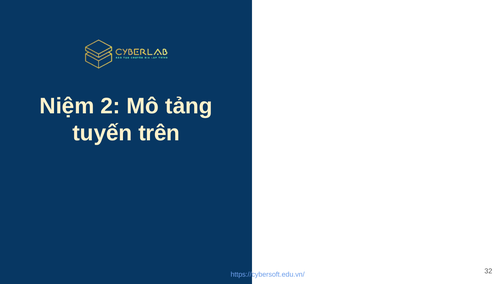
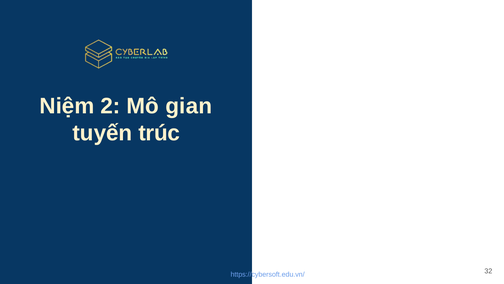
tảng: tảng -> gian (189, 106)
trên: trên -> trúc (159, 133)
